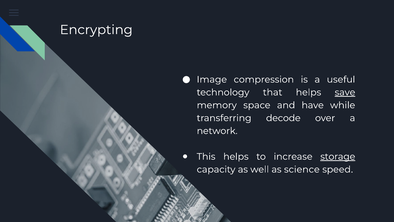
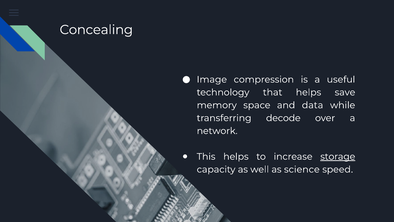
Encrypting: Encrypting -> Concealing (96, 30)
save underline: present -> none (345, 92)
have: have -> data (313, 105)
